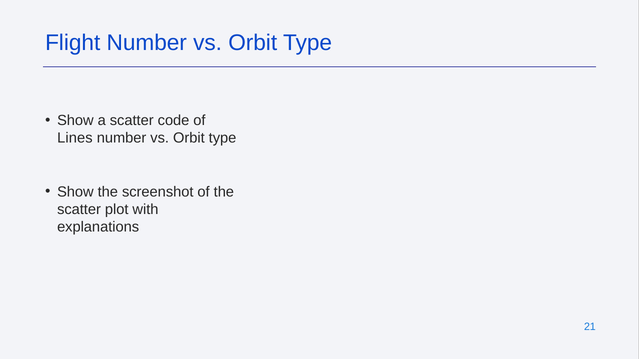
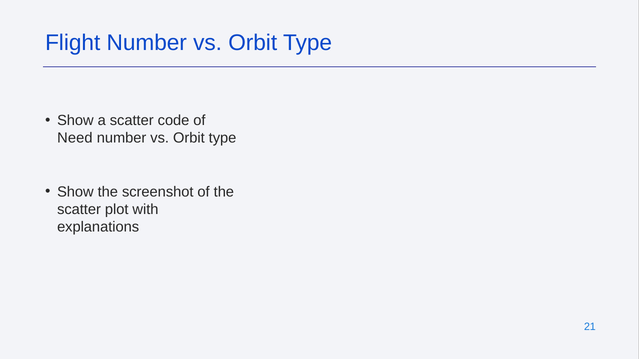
Lines: Lines -> Need (75, 138)
